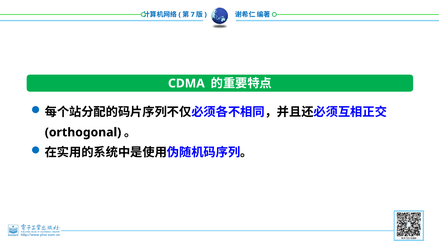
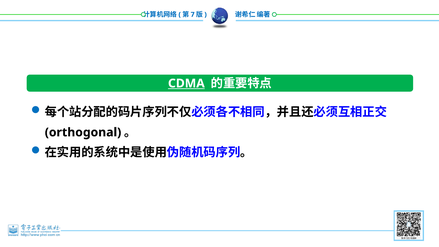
CDMA underline: none -> present (186, 83)
